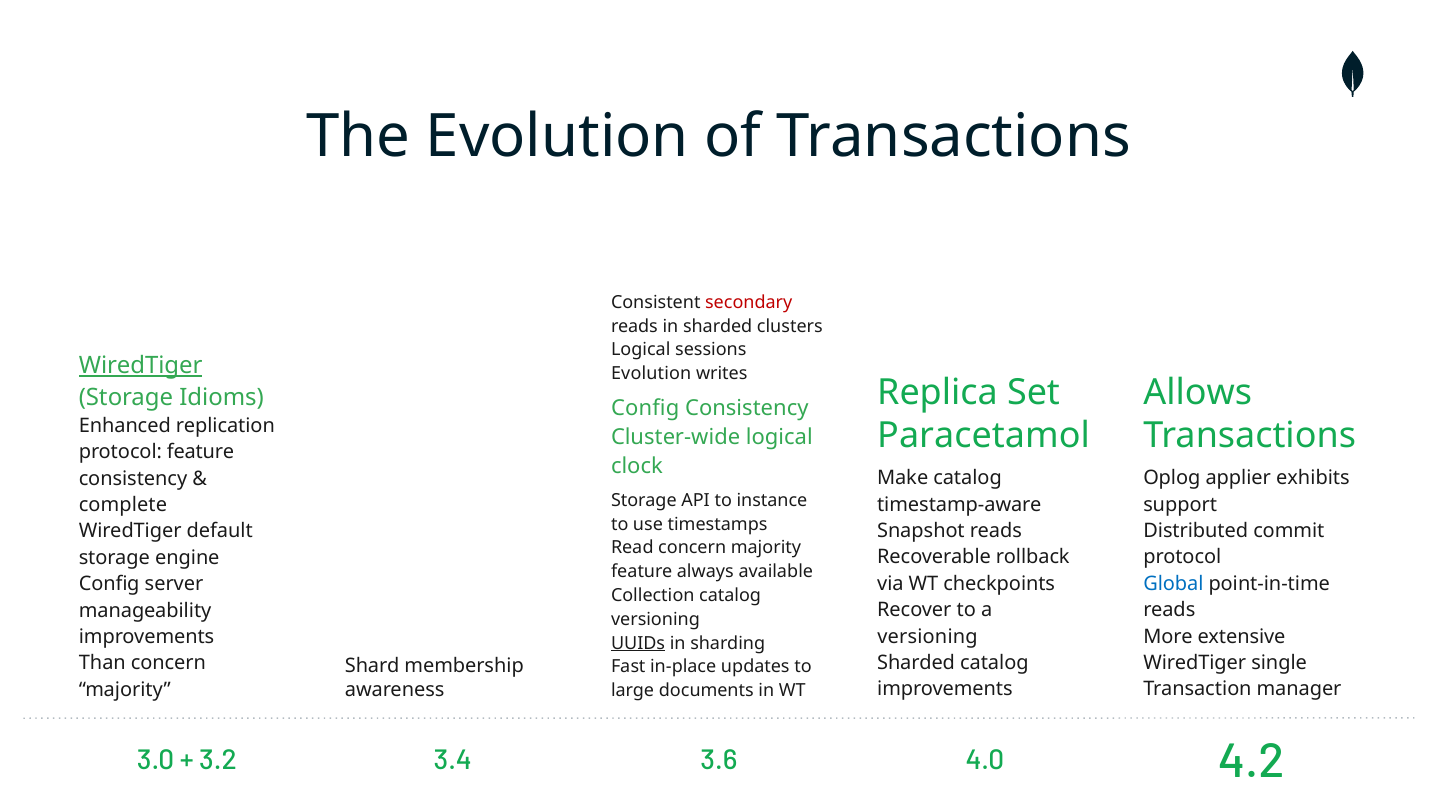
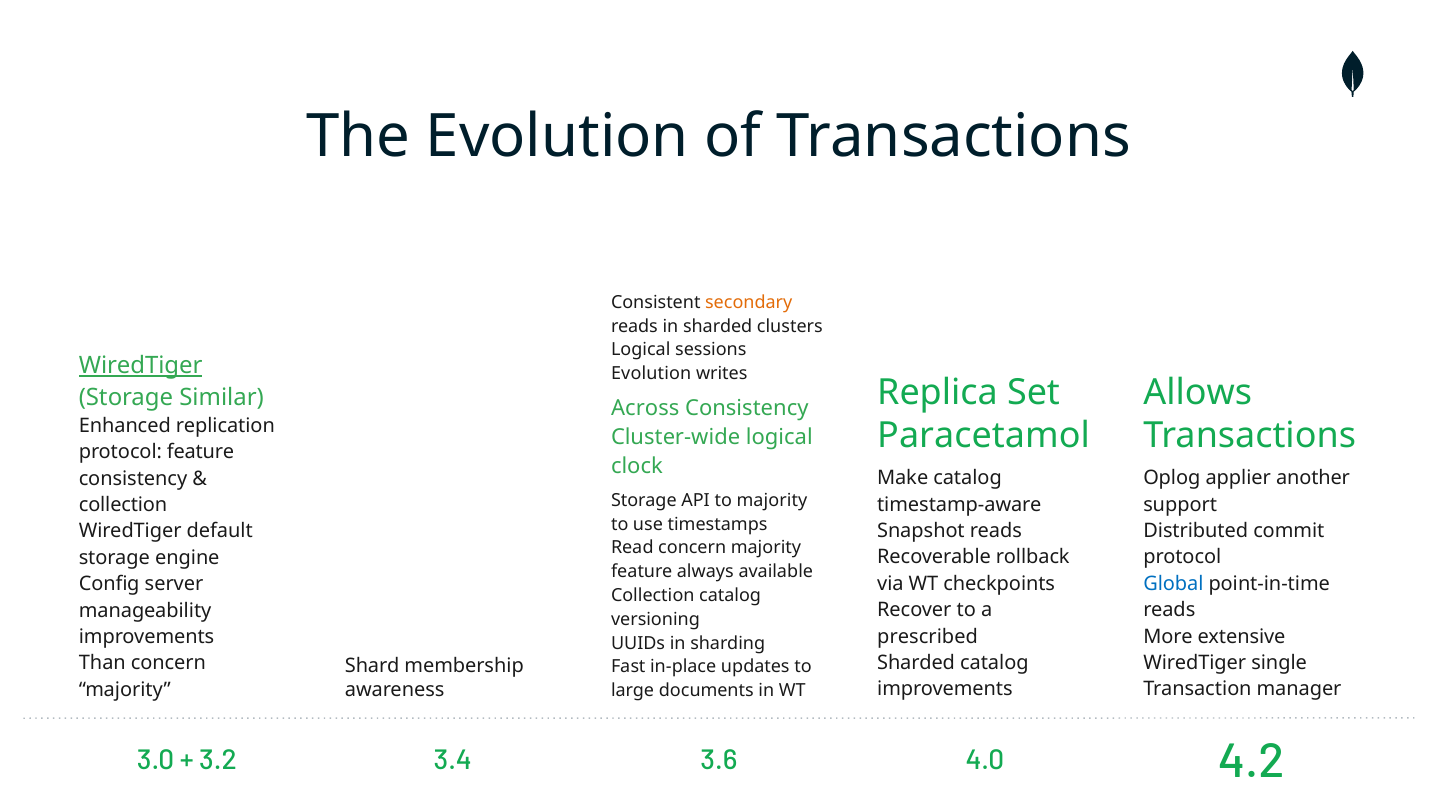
secondary colour: red -> orange (749, 302)
Idioms: Idioms -> Similar (222, 397)
Config: Config -> Across (645, 409)
exhibits: exhibits -> another (1313, 478)
to instance: instance -> majority (772, 500)
complete: complete -> collection (123, 505)
versioning: versioning -> prescribed (928, 636)
UUIDs underline: present -> none (638, 643)
